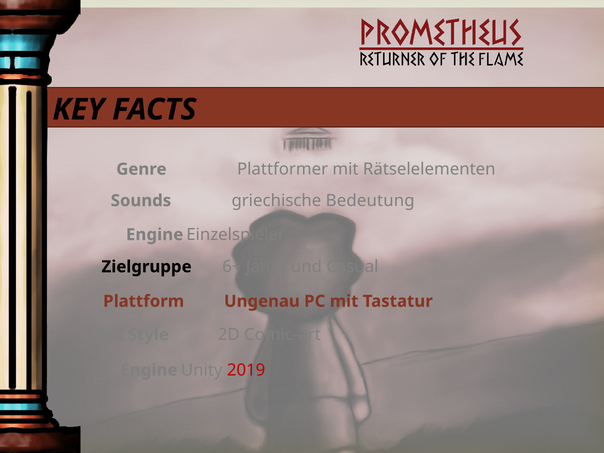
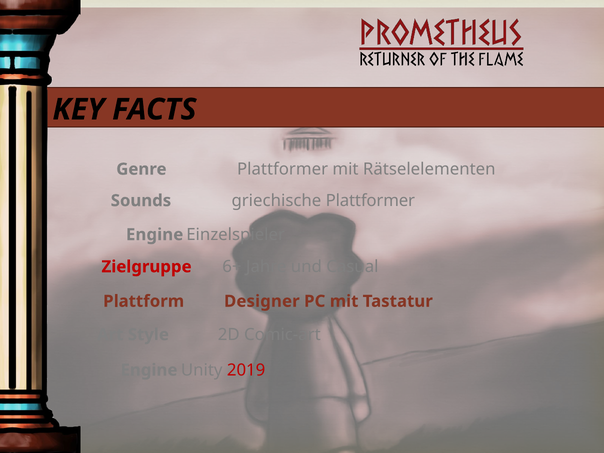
griechische Bedeutung: Bedeutung -> Plattformer (370, 201)
Zielgruppe colour: black -> red (147, 267)
Ungenau: Ungenau -> Designer (262, 301)
